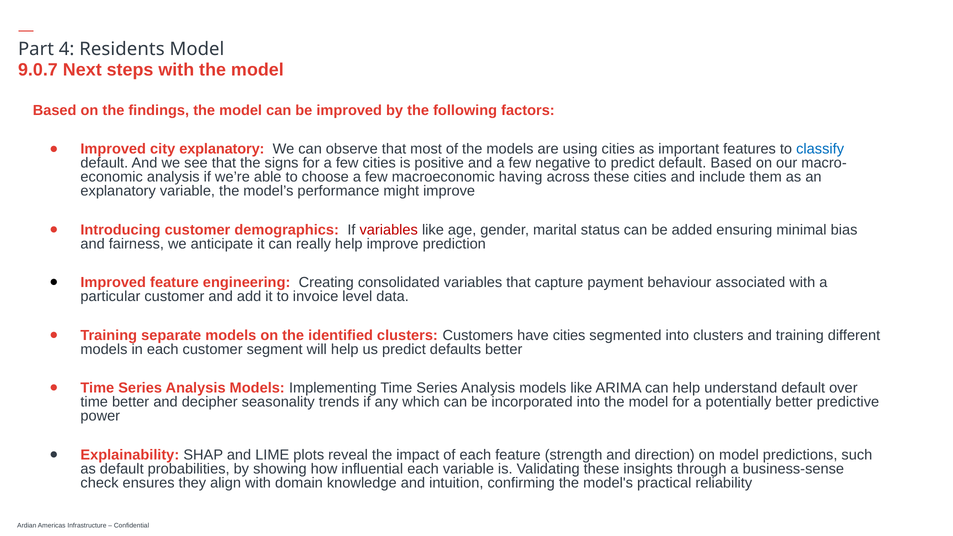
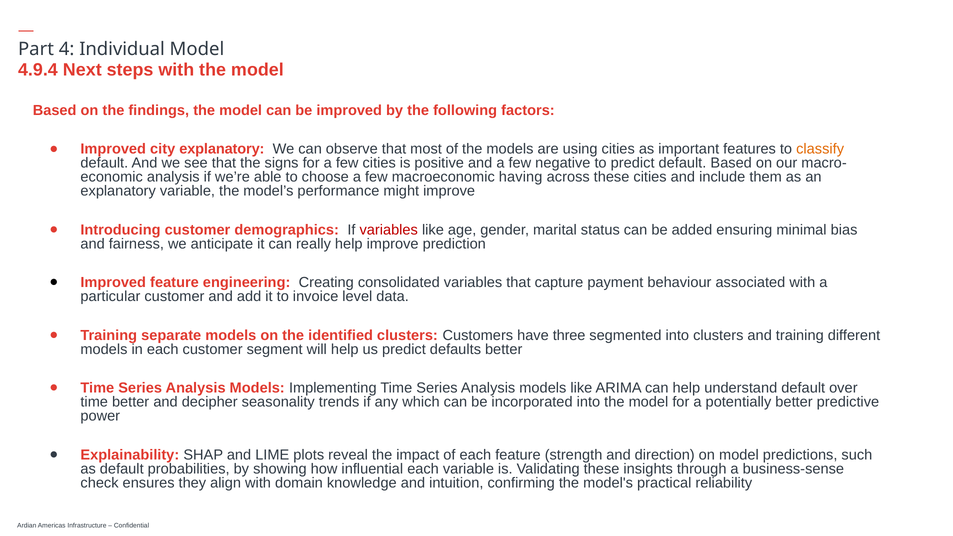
Residents: Residents -> Individual (122, 49)
9.0.7: 9.0.7 -> 4.9.4 (38, 70)
classify colour: blue -> orange (820, 149)
have cities: cities -> three (569, 335)
